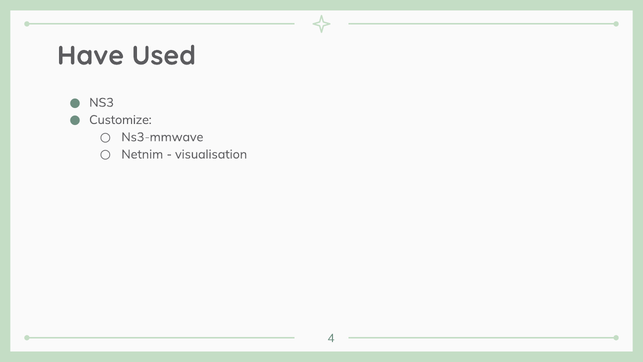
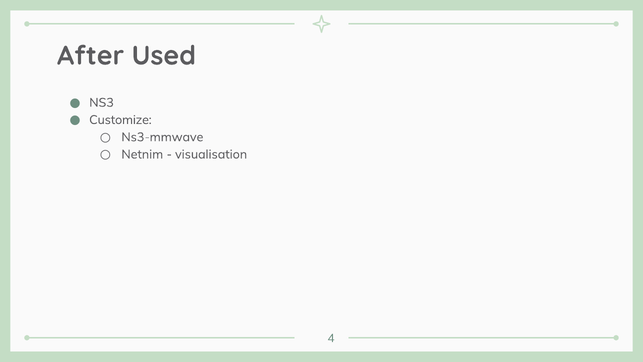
Have: Have -> After (91, 56)
